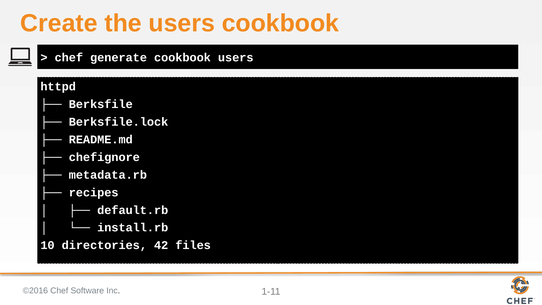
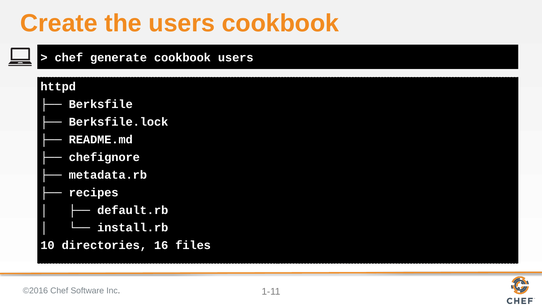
42: 42 -> 16 (161, 245)
